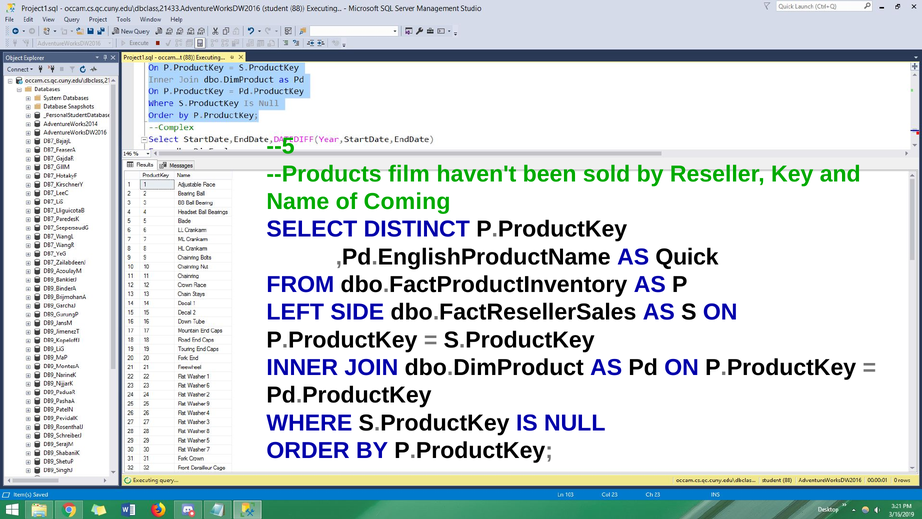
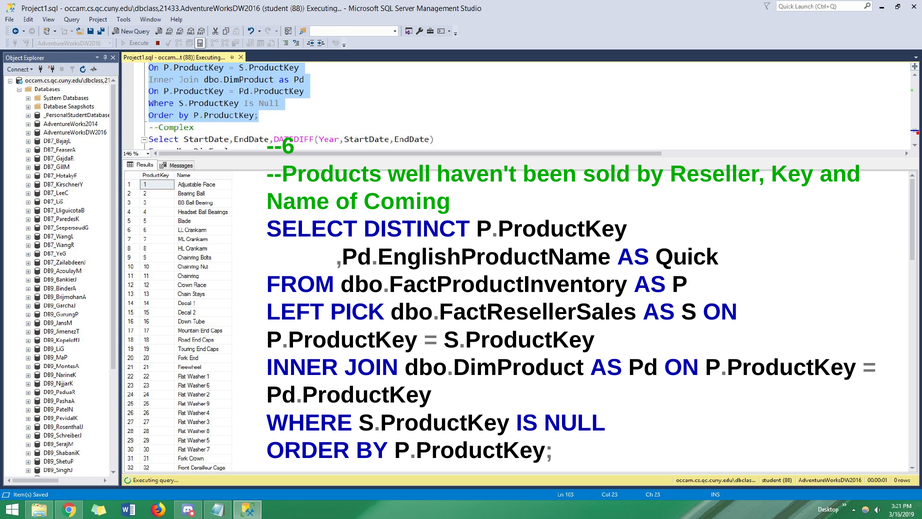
--5: --5 -> --6 (281, 146)
film: film -> well (409, 174)
SIDE: SIDE -> PICK (357, 312)
